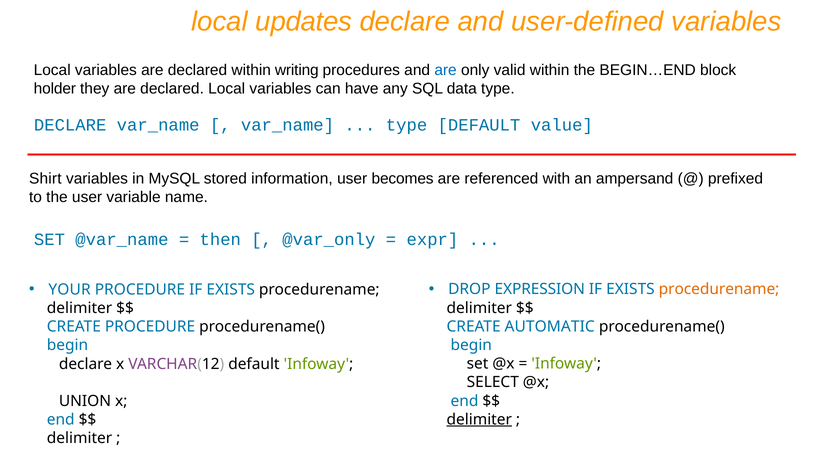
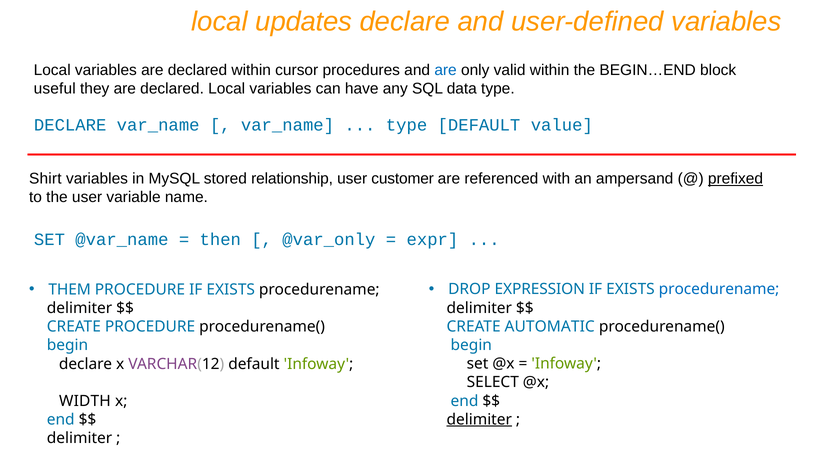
writing: writing -> cursor (297, 70)
holder: holder -> useful (55, 89)
information: information -> relationship (292, 179)
becomes: becomes -> customer (403, 179)
prefixed underline: none -> present (735, 179)
procedurename colour: orange -> blue (719, 289)
YOUR: YOUR -> THEM (70, 289)
UNION: UNION -> WIDTH (85, 401)
